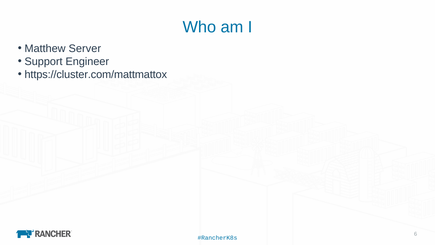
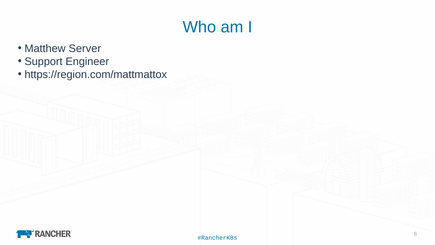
https://cluster.com/mattmattox: https://cluster.com/mattmattox -> https://region.com/mattmattox (96, 75)
